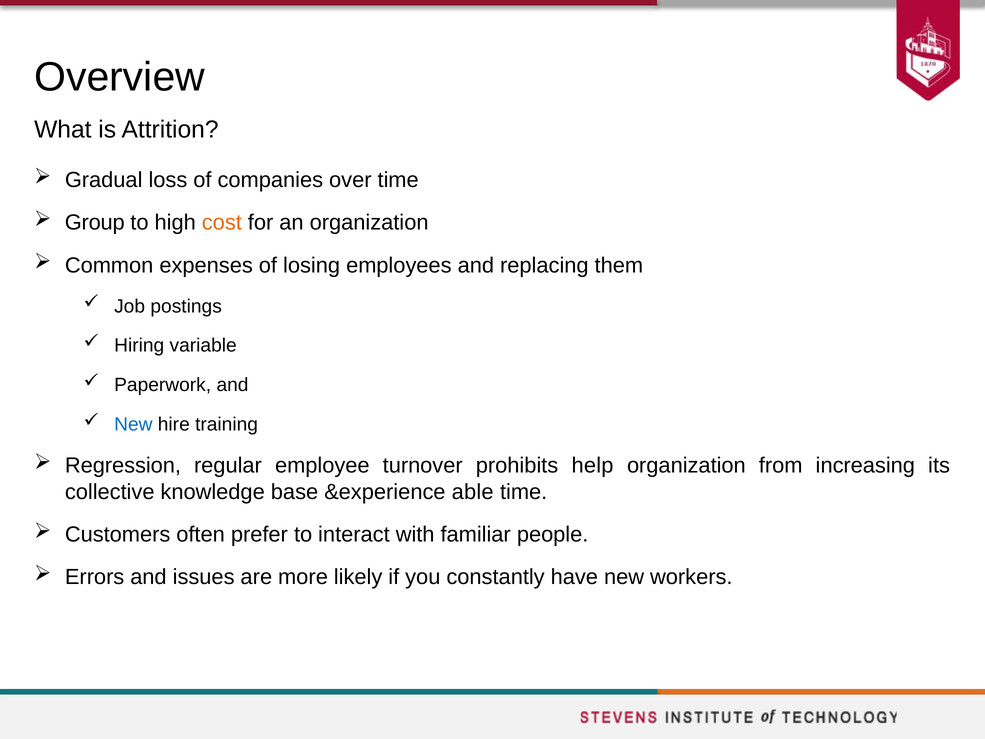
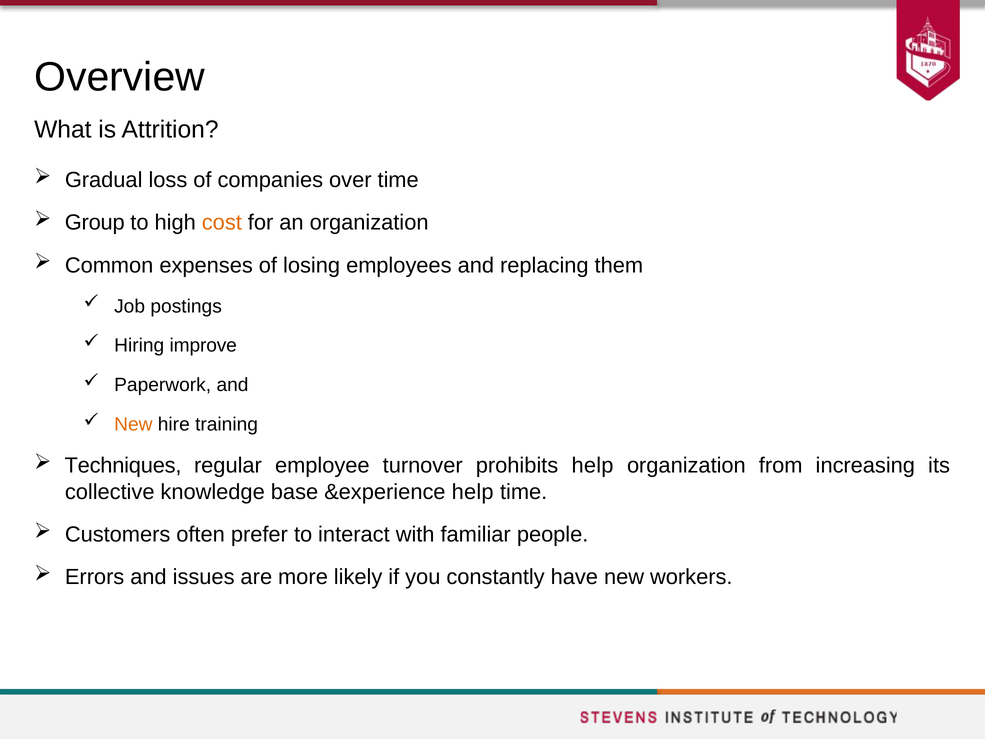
variable: variable -> improve (203, 345)
New colour: blue -> orange (133, 424)
Regression: Regression -> Techniques (123, 466)
&experience able: able -> help (473, 492)
